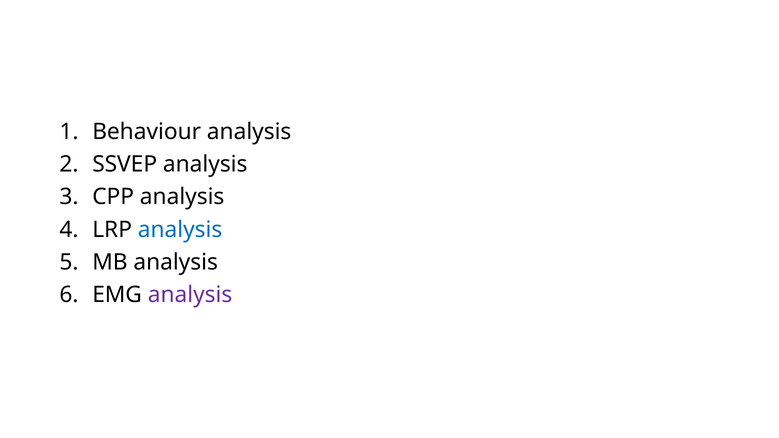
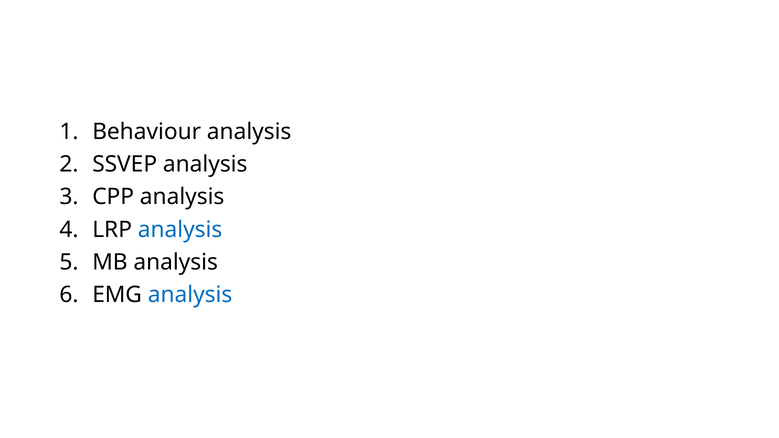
analysis colour: purple -> blue (190, 295)
